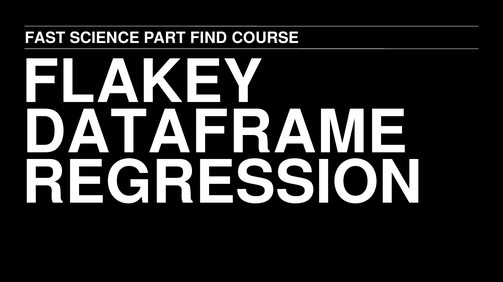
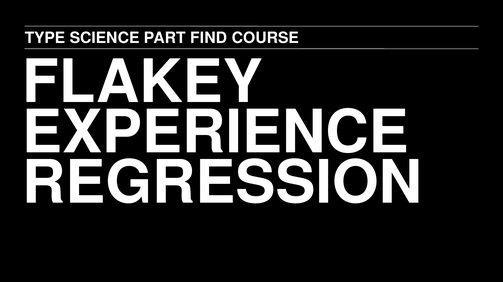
FAST: FAST -> TYPE (45, 38)
DATAFRAME: DATAFRAME -> EXPERIENCE (216, 133)
